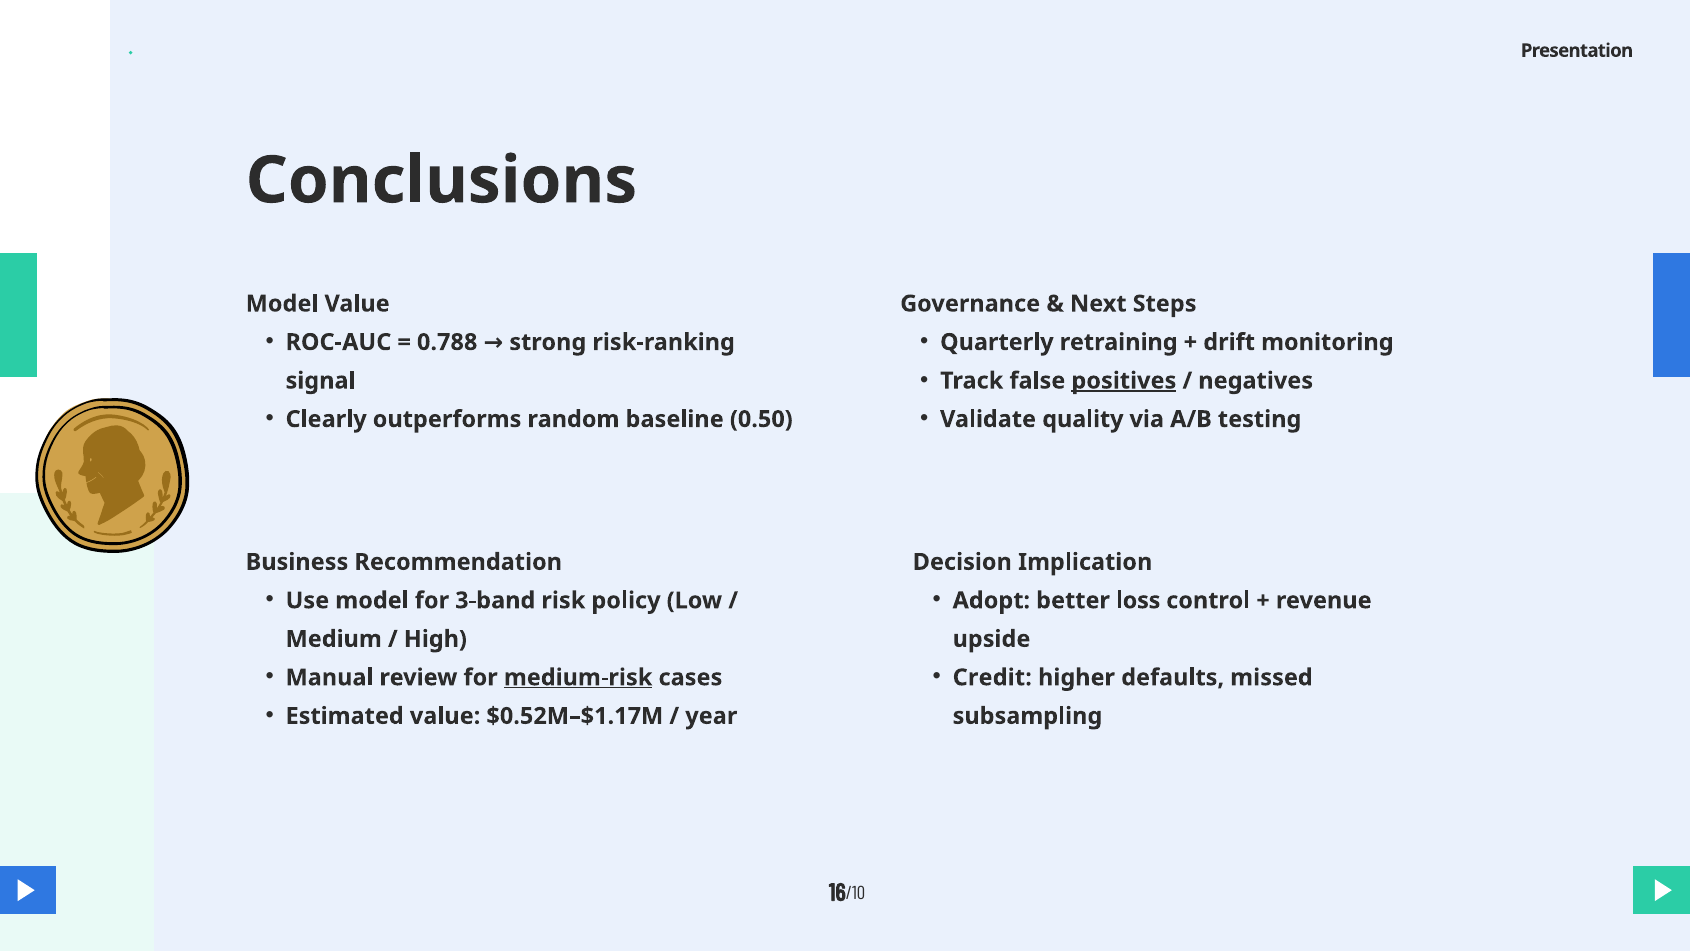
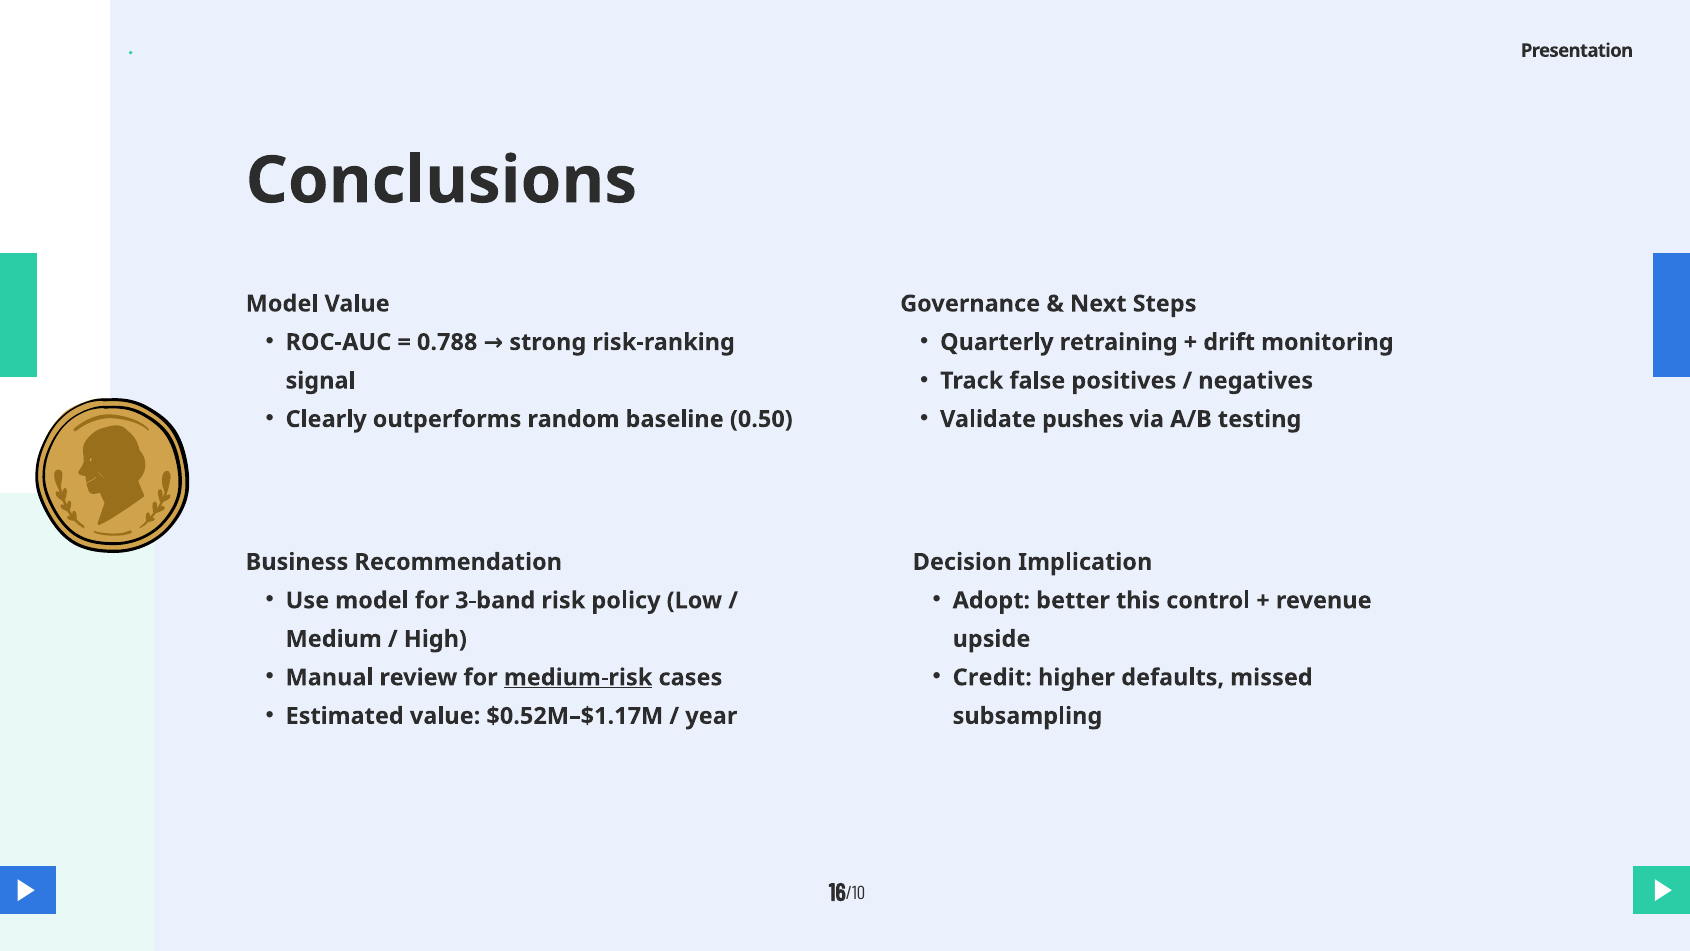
positives underline: present -> none (1124, 381)
quality: quality -> pushes (1083, 419)
loss: loss -> this (1138, 600)
